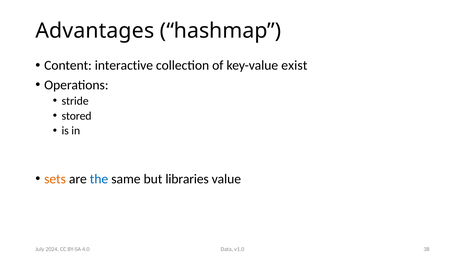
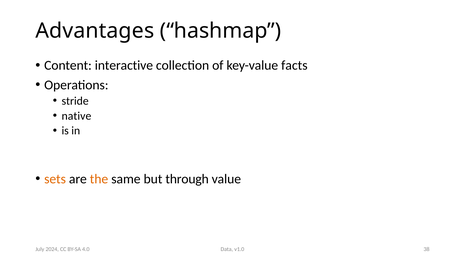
exist: exist -> facts (294, 66)
stored: stored -> native (76, 116)
the colour: blue -> orange (99, 179)
libraries: libraries -> through (187, 179)
